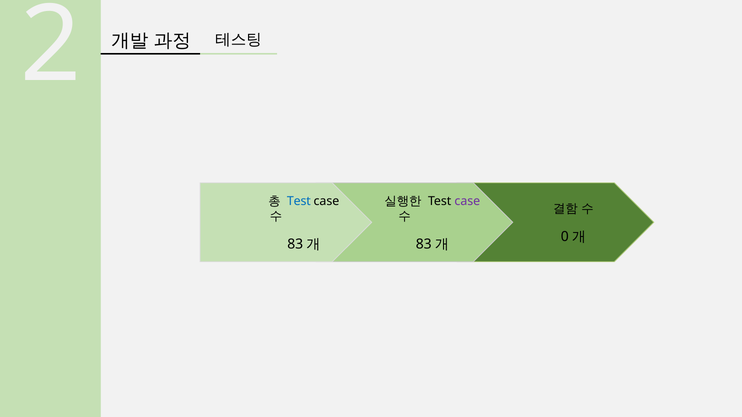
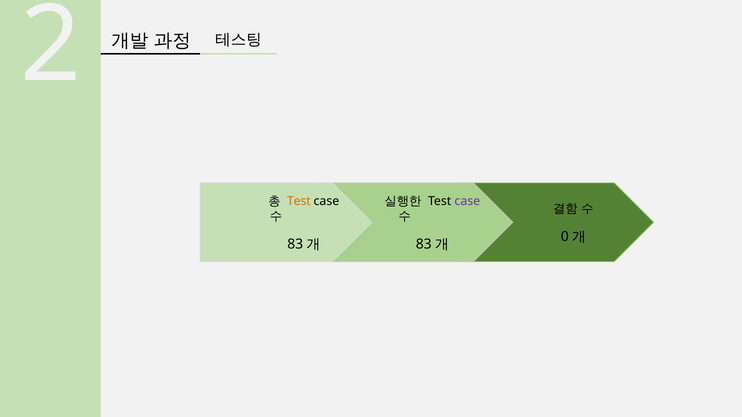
Test colour: blue -> orange (299, 202)
